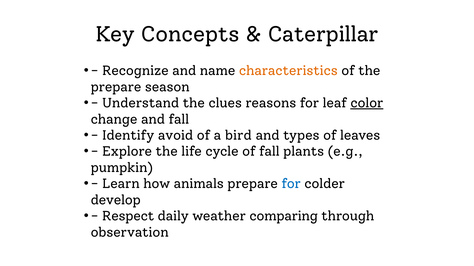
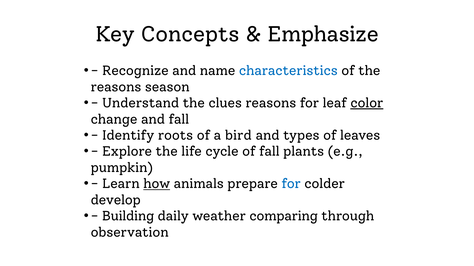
Caterpillar: Caterpillar -> Emphasize (323, 34)
characteristics colour: orange -> blue (288, 71)
prepare: prepare -> reasons (116, 87)
avoid: avoid -> roots (176, 136)
how underline: none -> present (157, 184)
Respect: Respect -> Building (128, 217)
